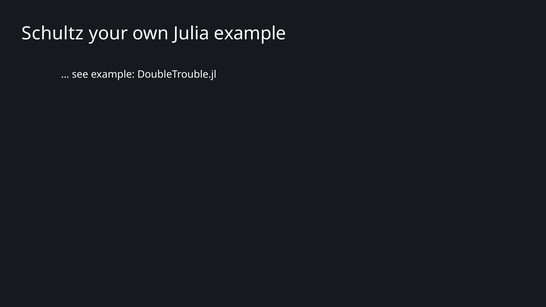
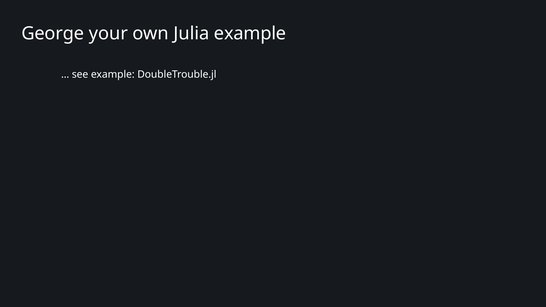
Schultz: Schultz -> George (53, 33)
